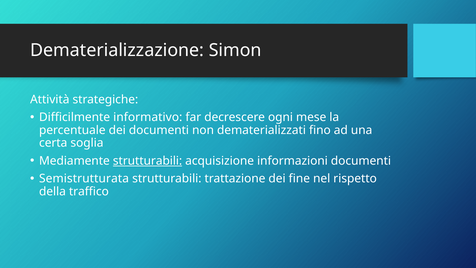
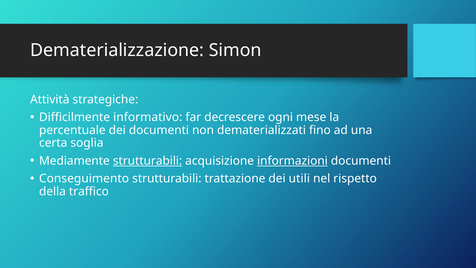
informazioni underline: none -> present (292, 161)
Semistrutturata: Semistrutturata -> Conseguimento (84, 178)
fine: fine -> utili (299, 178)
